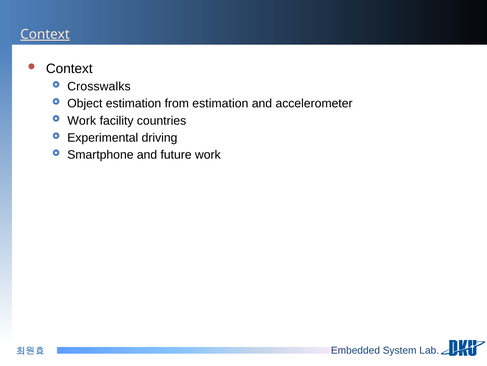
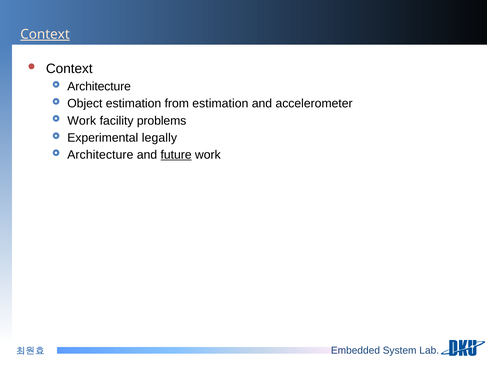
Crosswalks: Crosswalks -> Architecture (99, 86)
countries: countries -> problems (162, 120)
driving: driving -> legally (159, 137)
Smartphone: Smartphone -> Architecture (100, 155)
future underline: none -> present (176, 155)
